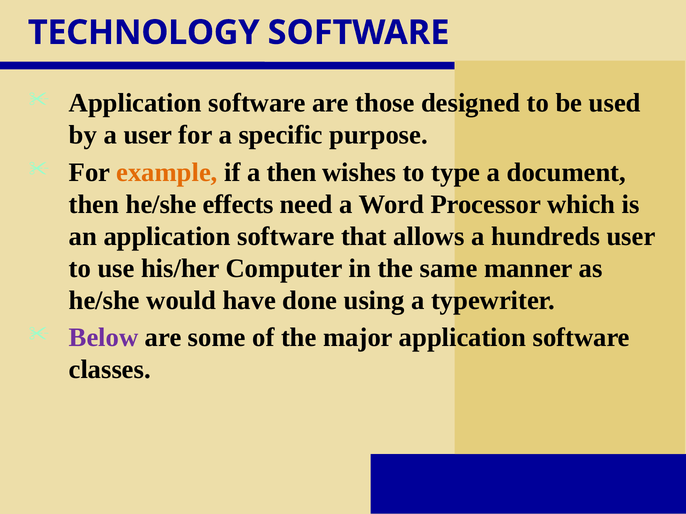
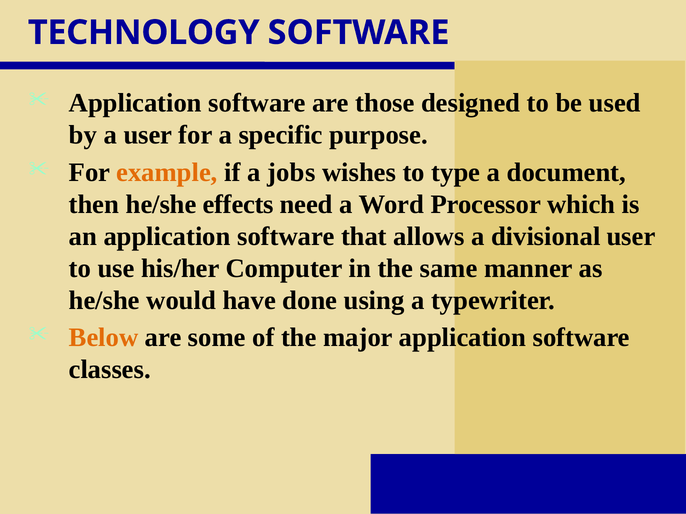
a then: then -> jobs (291, 173)
hundreds: hundreds -> divisional (546, 237)
Below colour: purple -> orange (104, 338)
